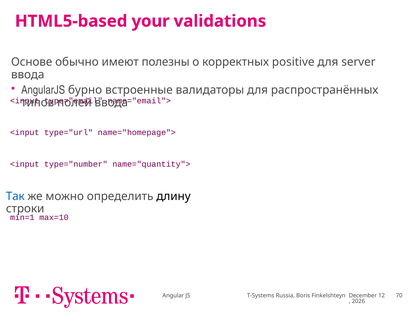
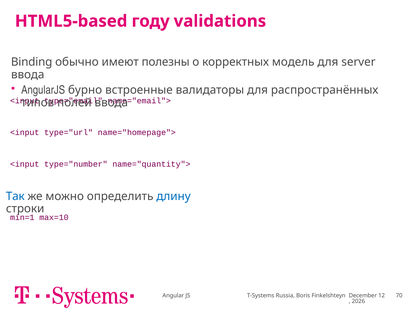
your: your -> году (151, 21)
Основе: Основе -> Binding (32, 62)
positive: positive -> модель (293, 62)
длину colour: black -> blue (174, 196)
